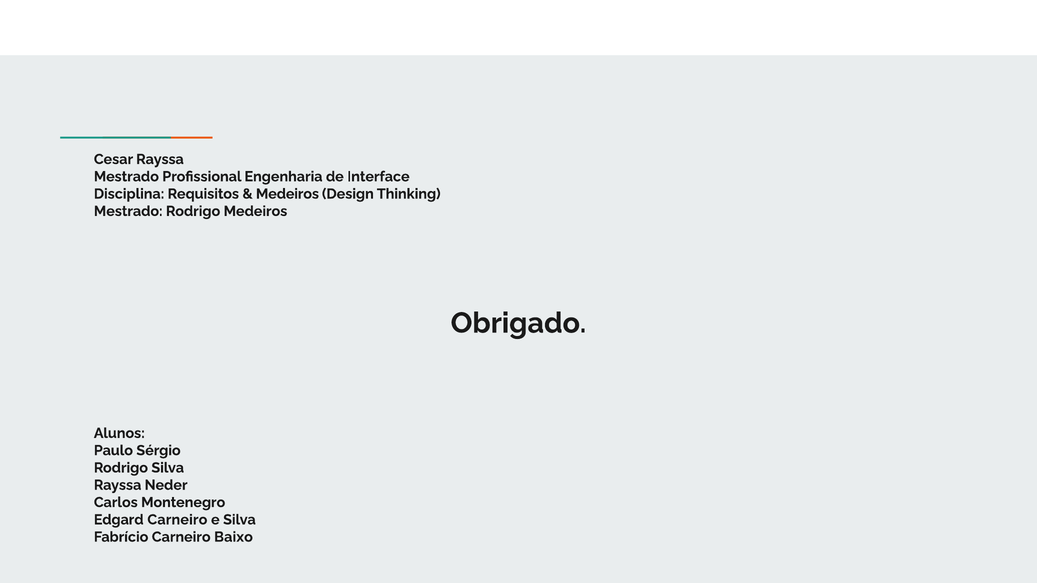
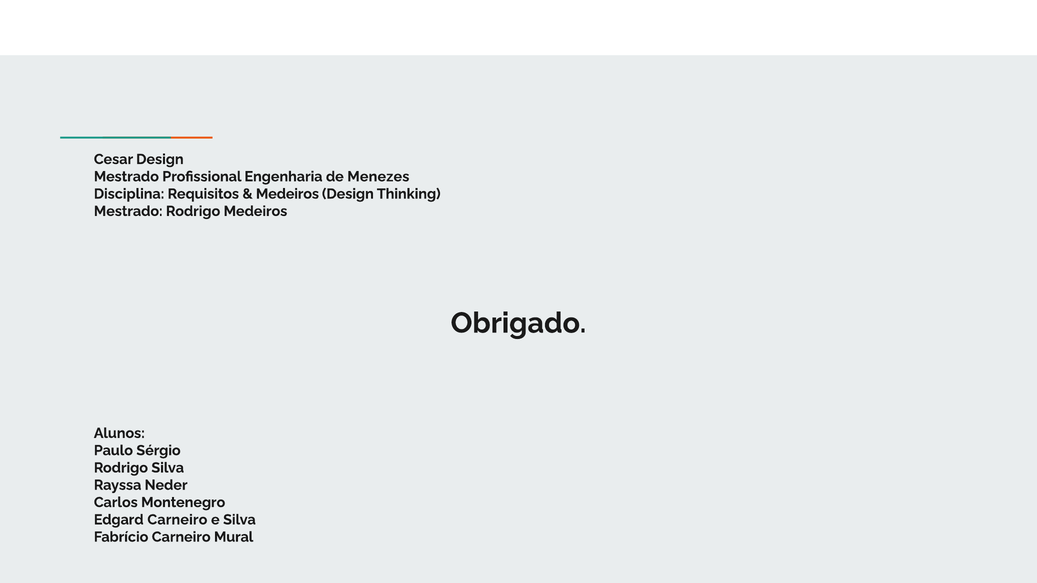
Cesar Rayssa: Rayssa -> Design (160, 159)
Interface: Interface -> Menezes (378, 177)
Baixo: Baixo -> Mural (234, 537)
